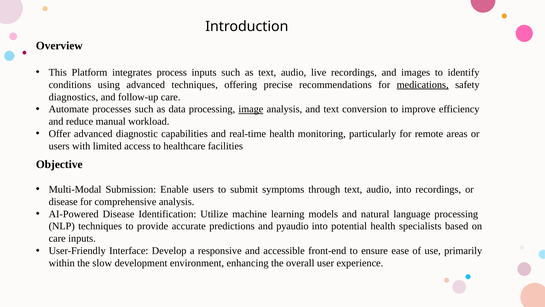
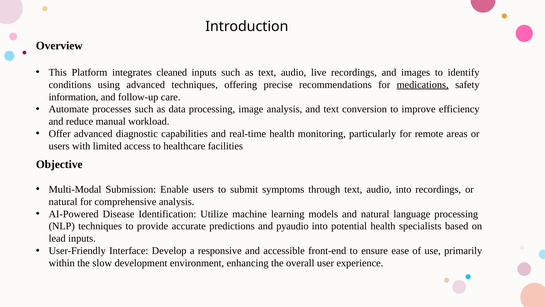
process: process -> cleaned (172, 72)
diagnostics: diagnostics -> information (74, 97)
image underline: present -> none (251, 109)
disease: disease -> natural (63, 201)
care: care -> lead (57, 238)
